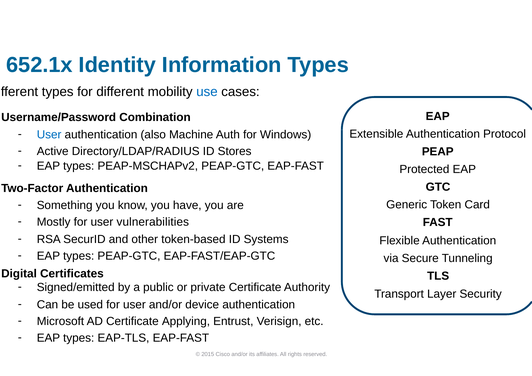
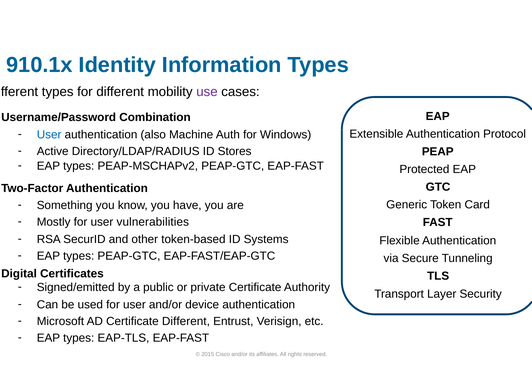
652.1x: 652.1x -> 910.1x (39, 65)
use colour: blue -> purple (207, 92)
Certificate Applying: Applying -> Different (186, 321)
